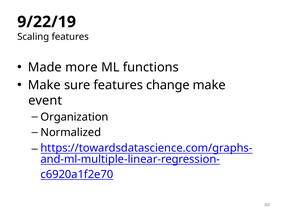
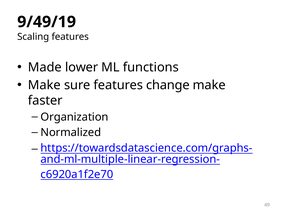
9/22/19: 9/22/19 -> 9/49/19 (47, 22)
more: more -> lower (82, 67)
event: event -> faster (45, 101)
